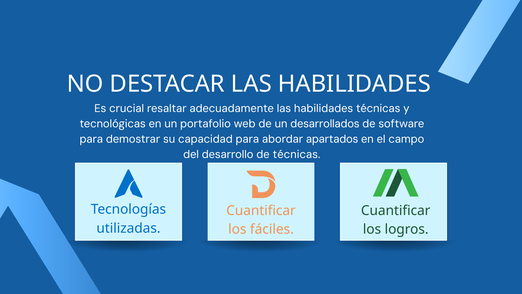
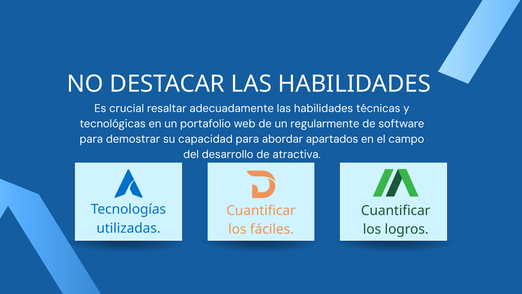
desarrollados: desarrollados -> regularmente (325, 124)
de técnicas: técnicas -> atractiva (297, 154)
